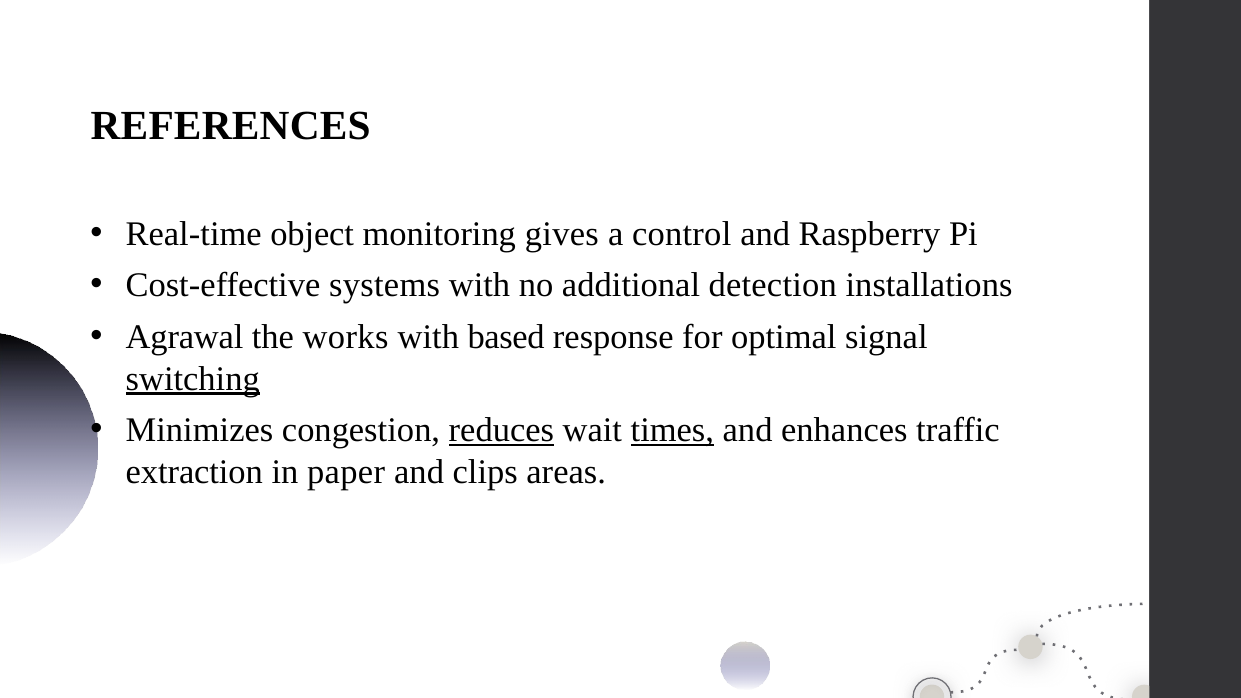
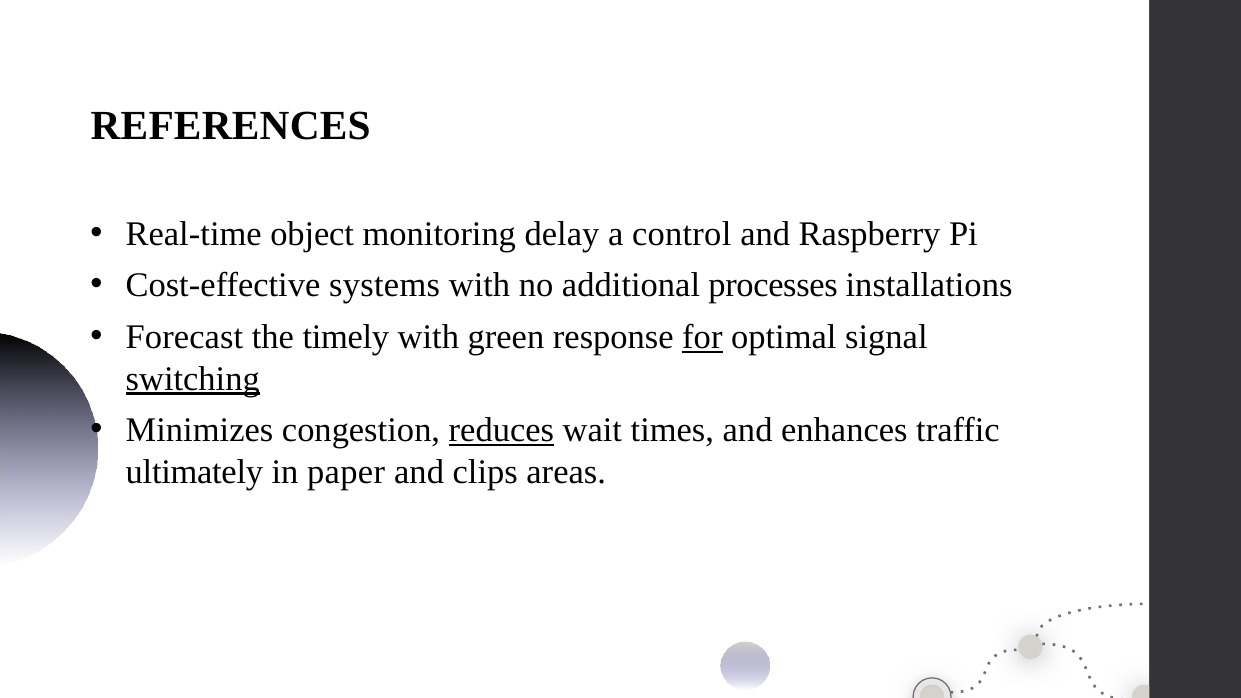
gives: gives -> delay (562, 234)
detection: detection -> processes (773, 286)
Agrawal: Agrawal -> Forecast (184, 337)
works: works -> timely (346, 337)
based: based -> green (506, 337)
for underline: none -> present (702, 337)
times underline: present -> none (672, 430)
extraction: extraction -> ultimately (194, 472)
